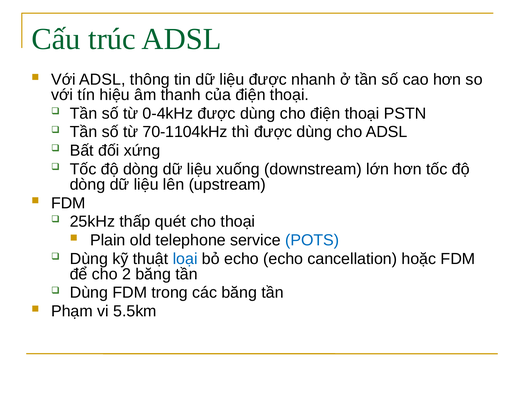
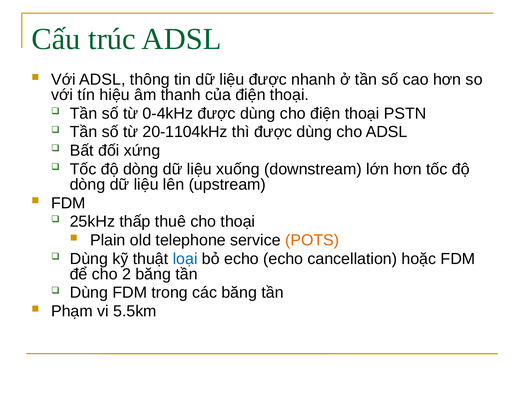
70-1104kHz: 70-1104kHz -> 20-1104kHz (185, 132)
quét: quét -> thuê (170, 222)
POTS colour: blue -> orange (312, 240)
